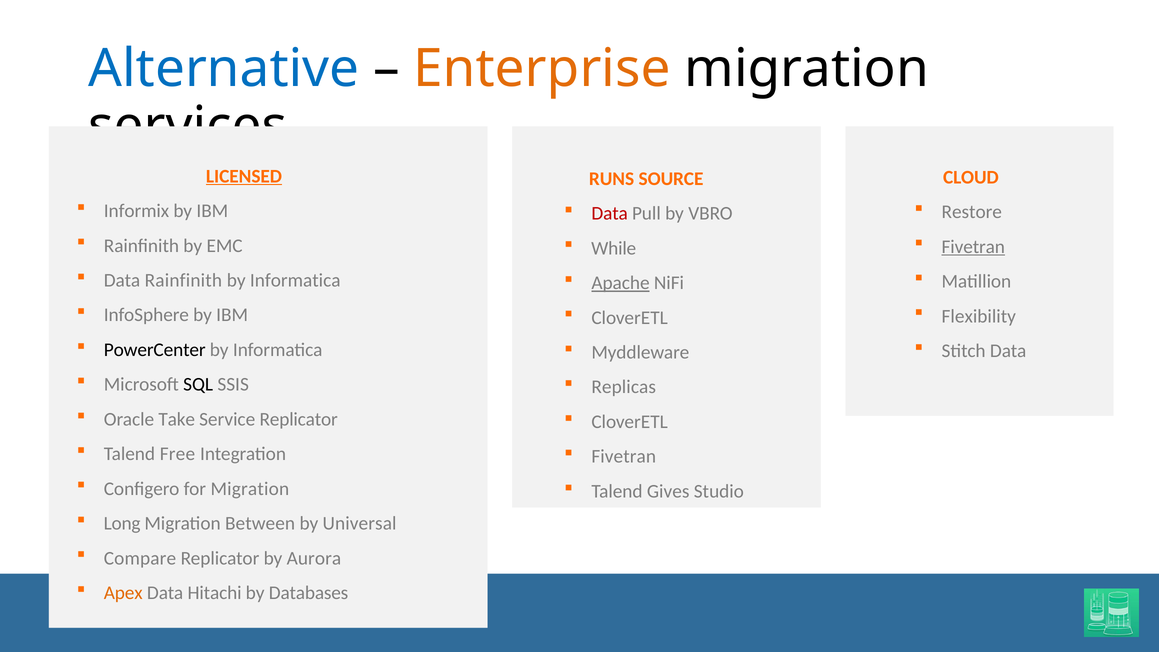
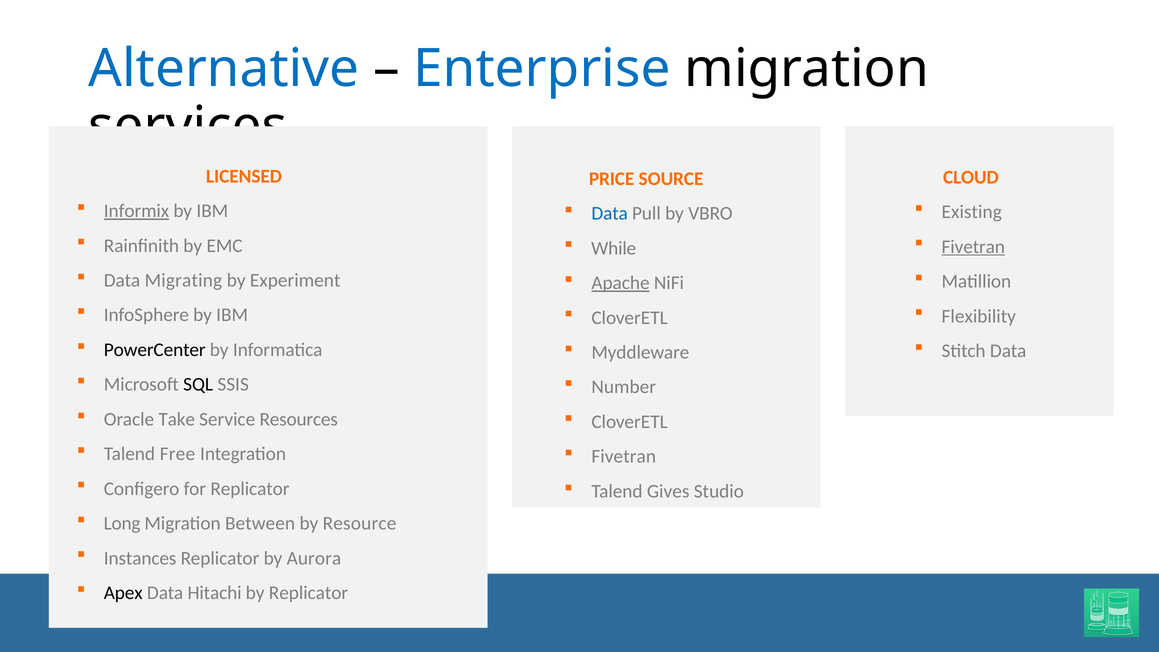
Enterprise colour: orange -> blue (542, 69)
LICENSED underline: present -> none (244, 176)
RUNS: RUNS -> PRICE (612, 179)
Informix underline: none -> present (136, 211)
Restore: Restore -> Existing (972, 212)
Data colour: red -> blue (610, 213)
Data Rainfinith: Rainfinith -> Migrating (183, 280)
Informatica: Informatica -> Experiment (295, 280)
Replicas: Replicas -> Number (624, 387)
Service Replicator: Replicator -> Resources (299, 419)
for Migration: Migration -> Replicator (250, 489)
Universal: Universal -> Resource (359, 523)
Compare: Compare -> Instances (140, 558)
Apex colour: orange -> black (123, 593)
by Databases: Databases -> Replicator (308, 593)
